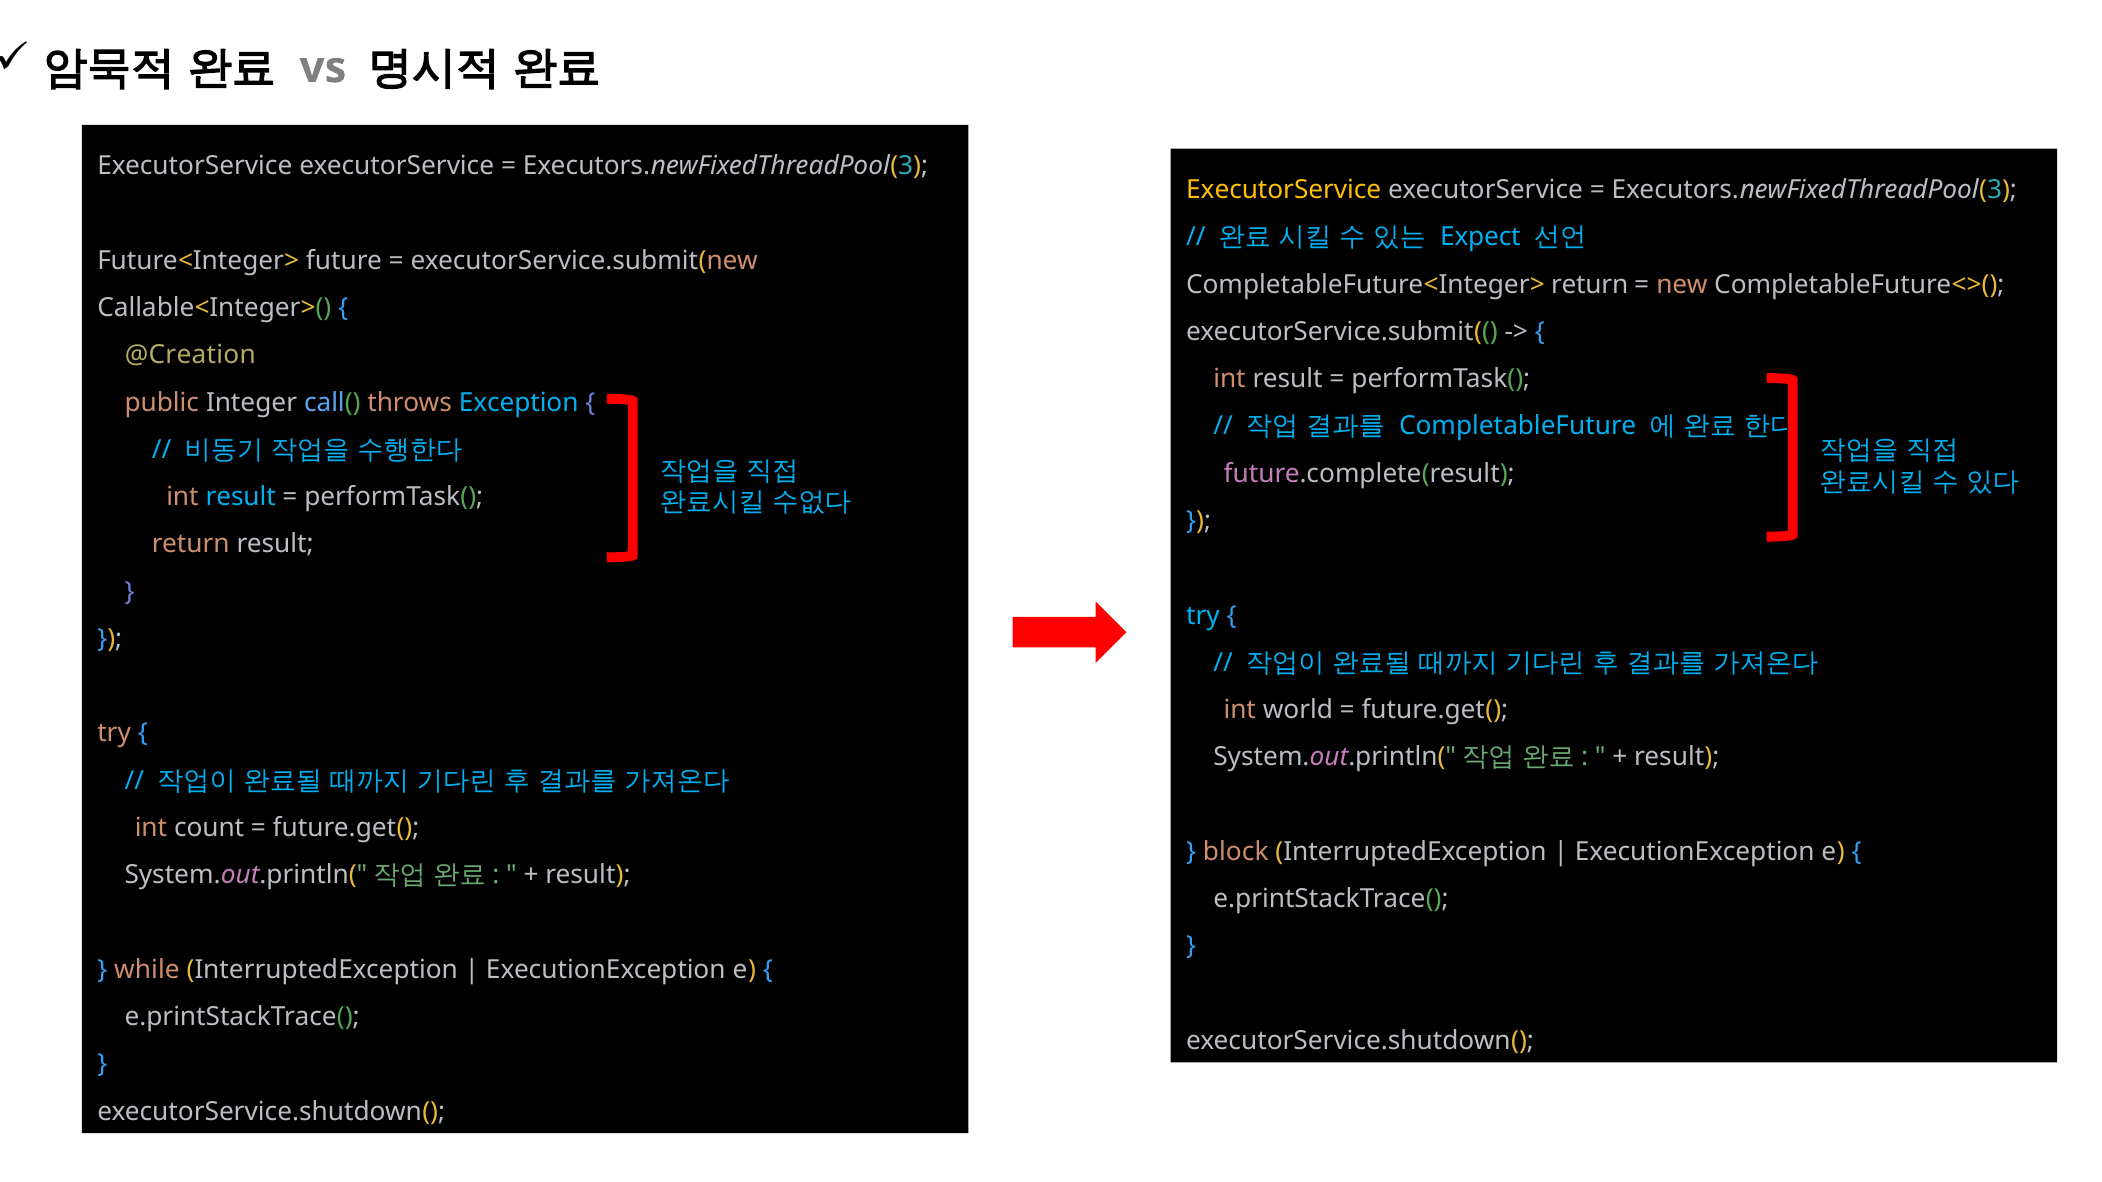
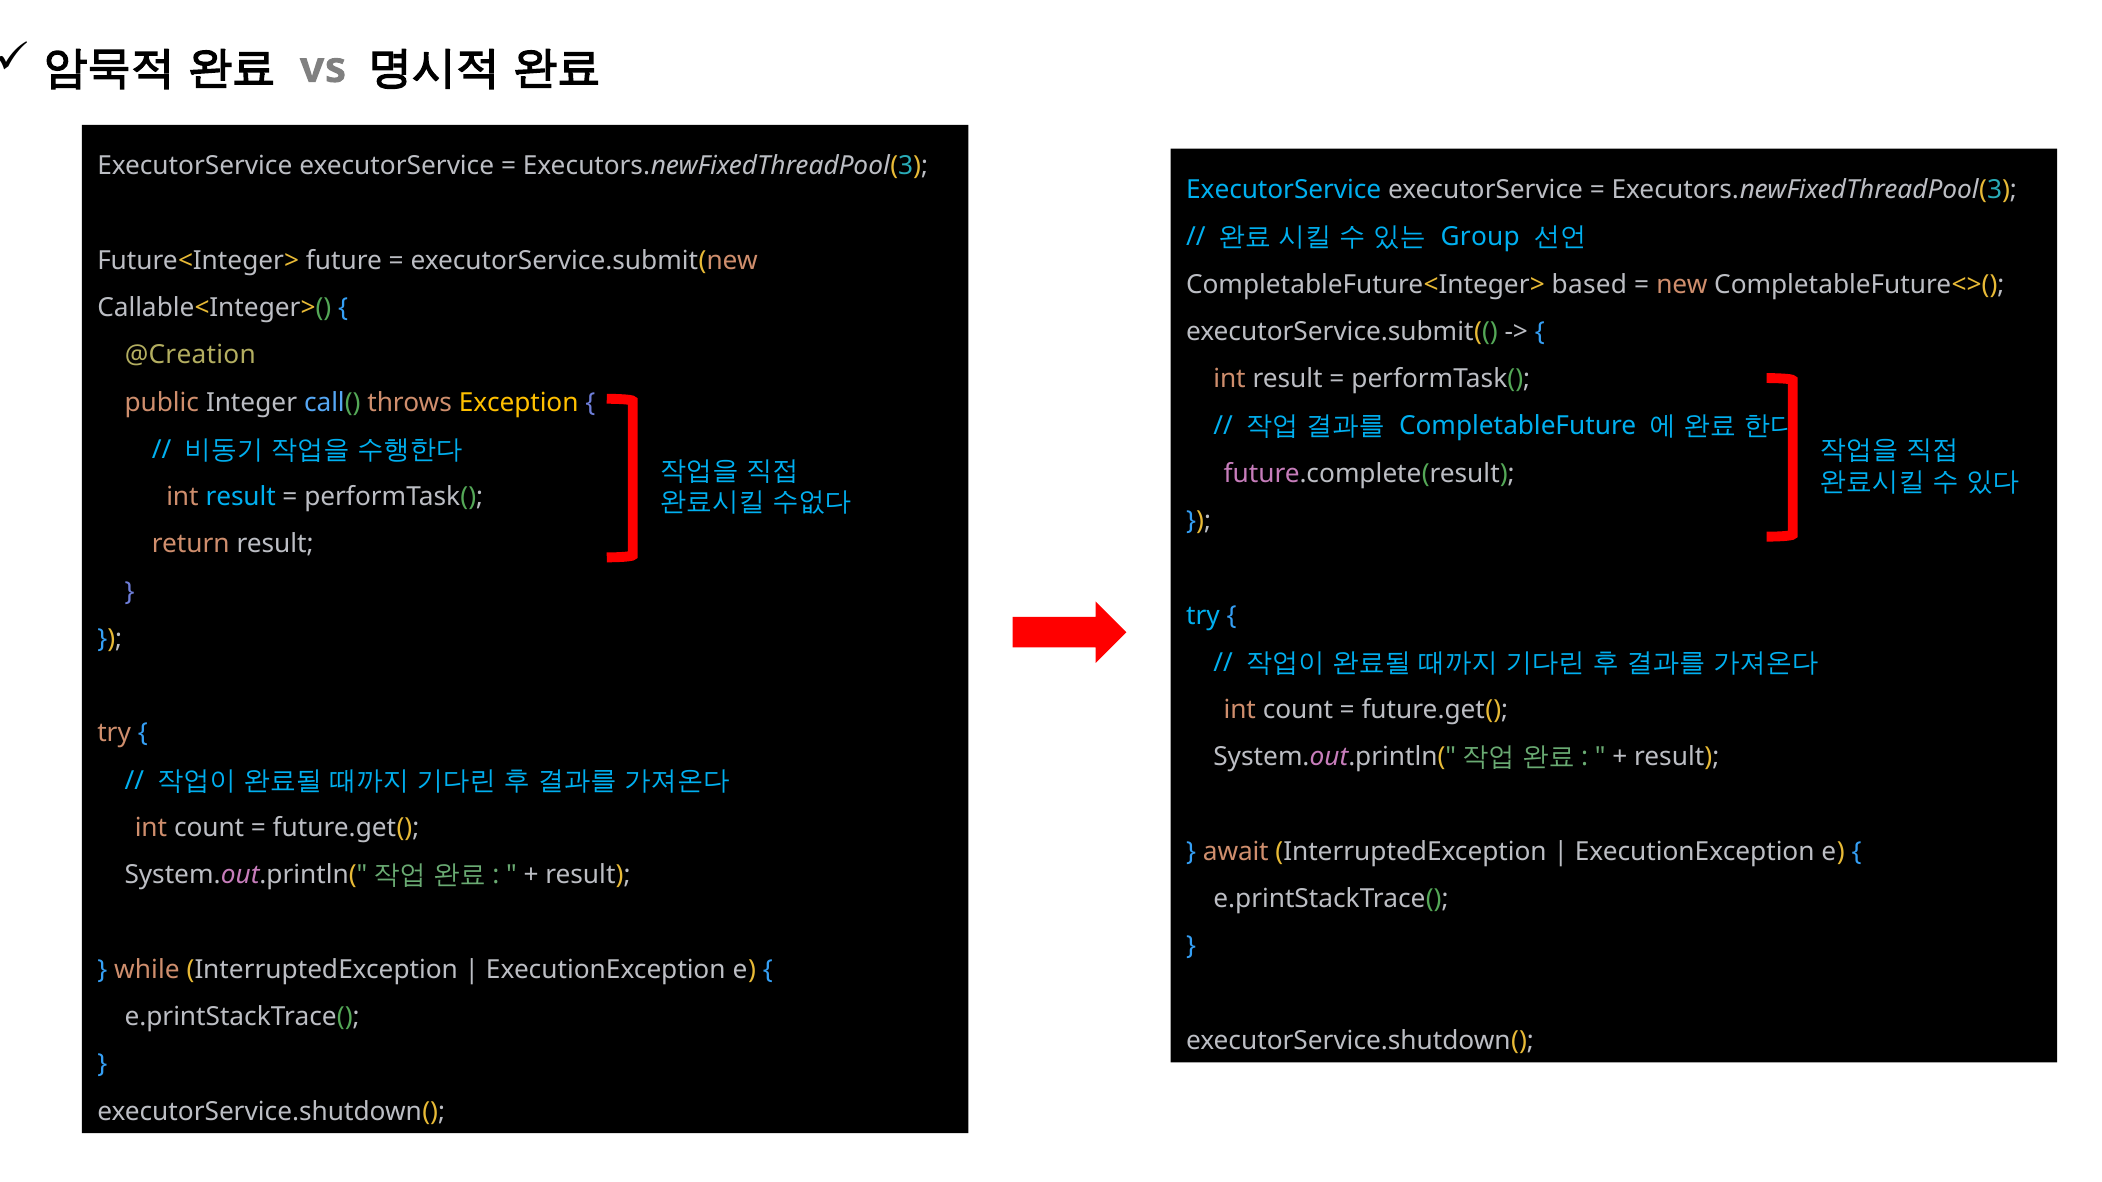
ExecutorService colour: yellow -> light blue (1284, 190)
Expect: Expect -> Group (1480, 237)
CompletableFuture<Integer> return: return -> based (1589, 284)
Exception colour: light blue -> yellow (519, 402)
world: world -> count (1298, 710)
block: block -> await (1236, 852)
